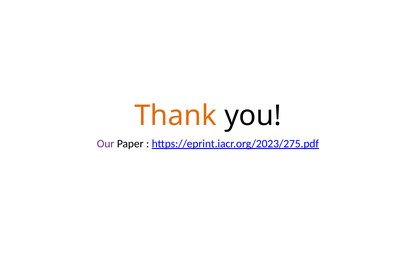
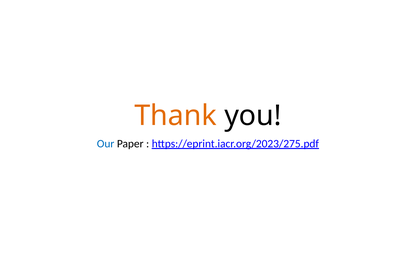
Our colour: purple -> blue (106, 144)
